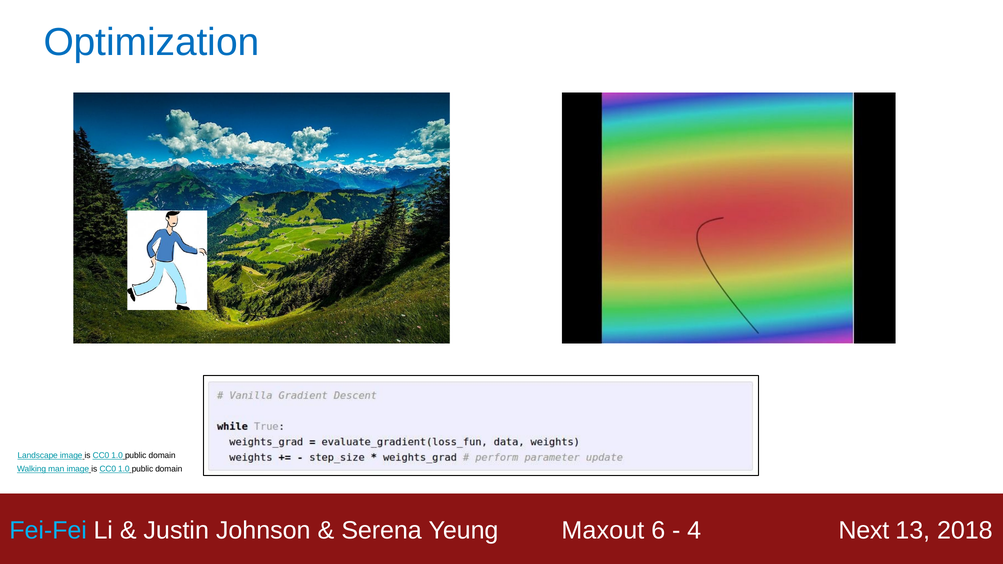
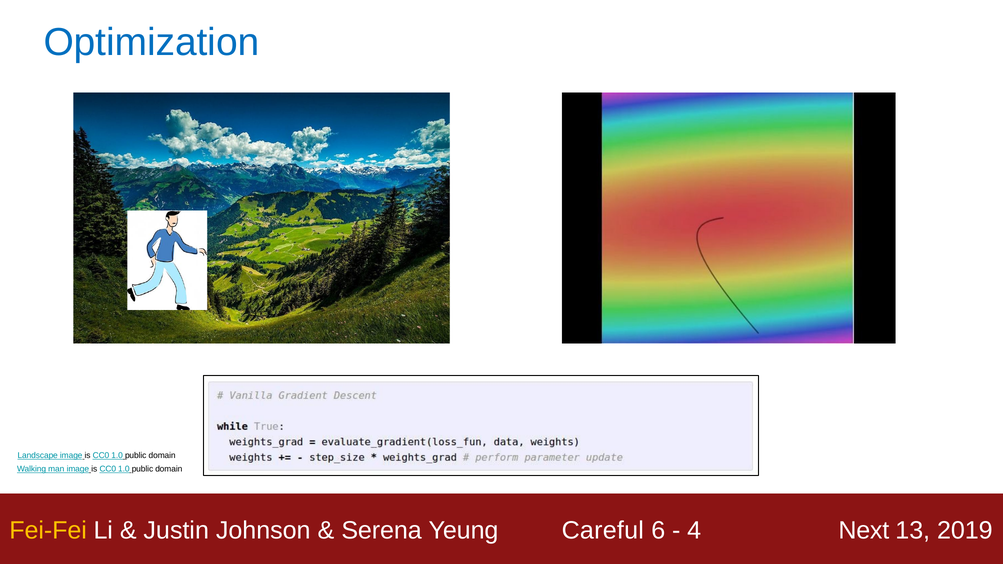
Fei-Fei colour: light blue -> yellow (48, 531)
Maxout: Maxout -> Careful (603, 531)
2018: 2018 -> 2019 (965, 531)
